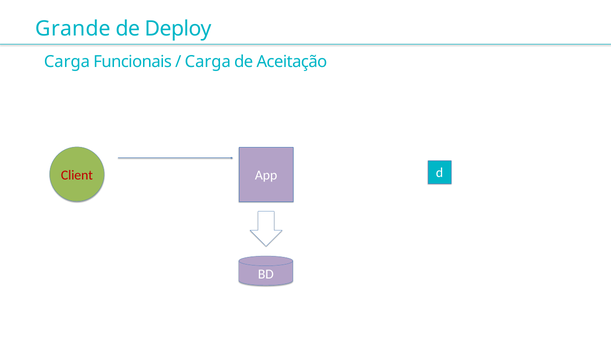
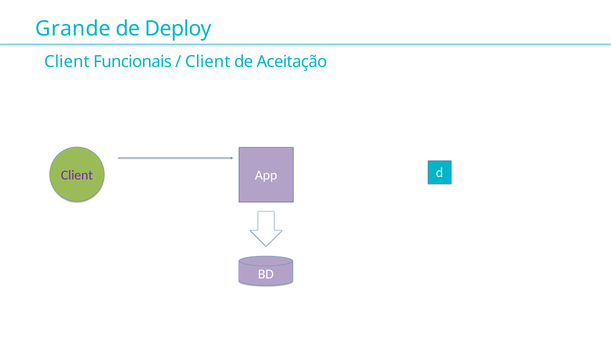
Carga: Carga -> Client (67, 62)
Carga: Carga -> Client (208, 62)
Client colour: red -> purple (77, 175)
